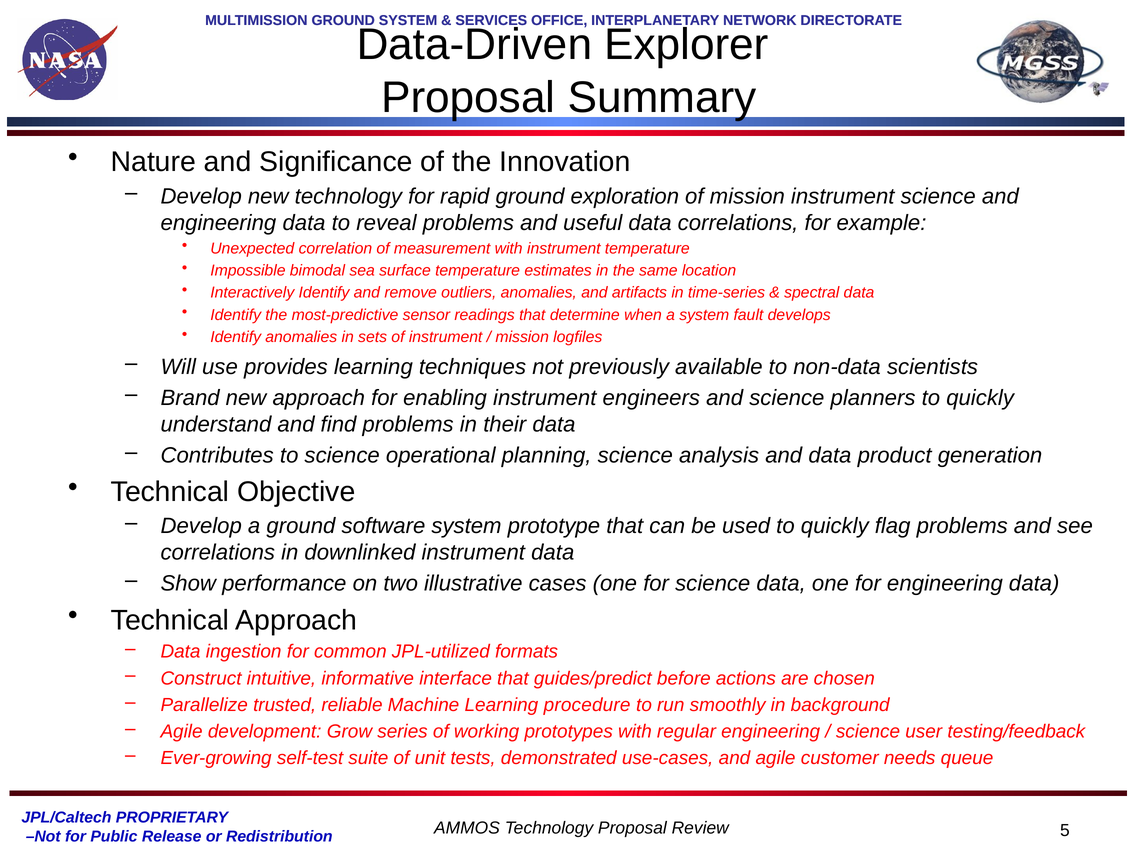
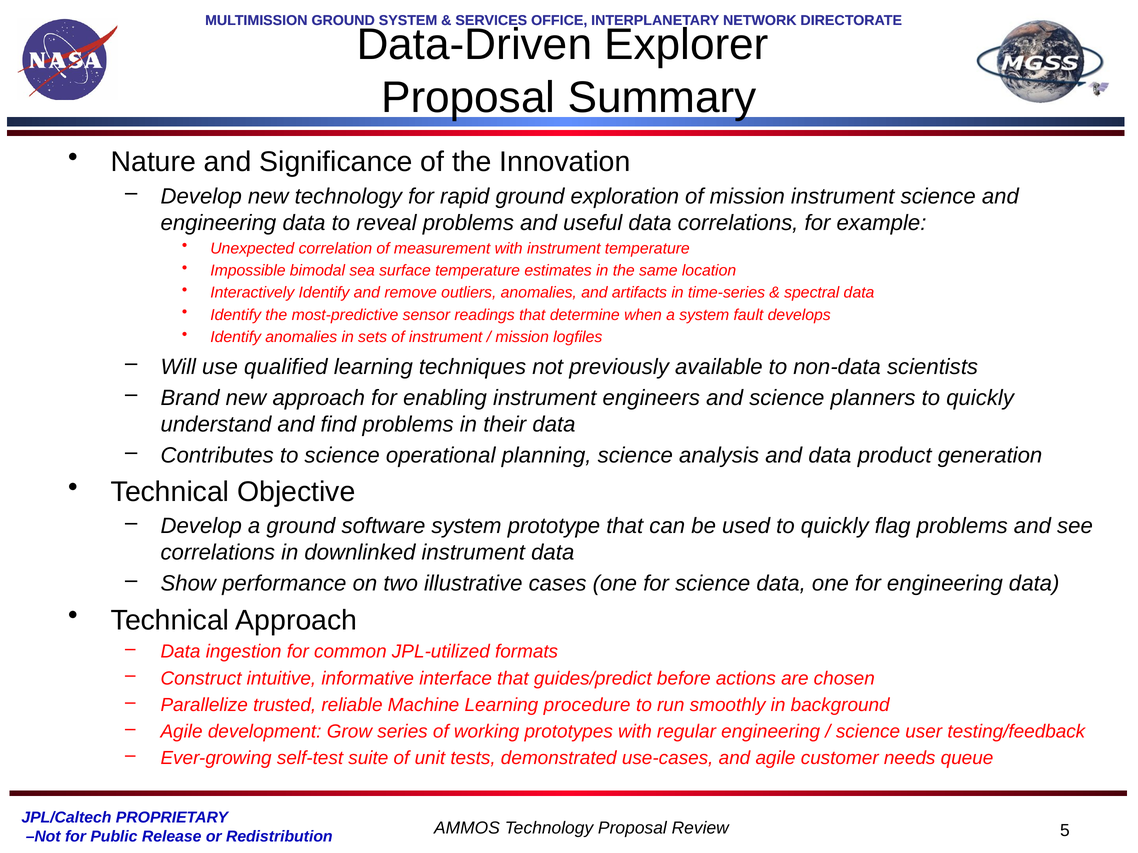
provides: provides -> qualified (286, 367)
